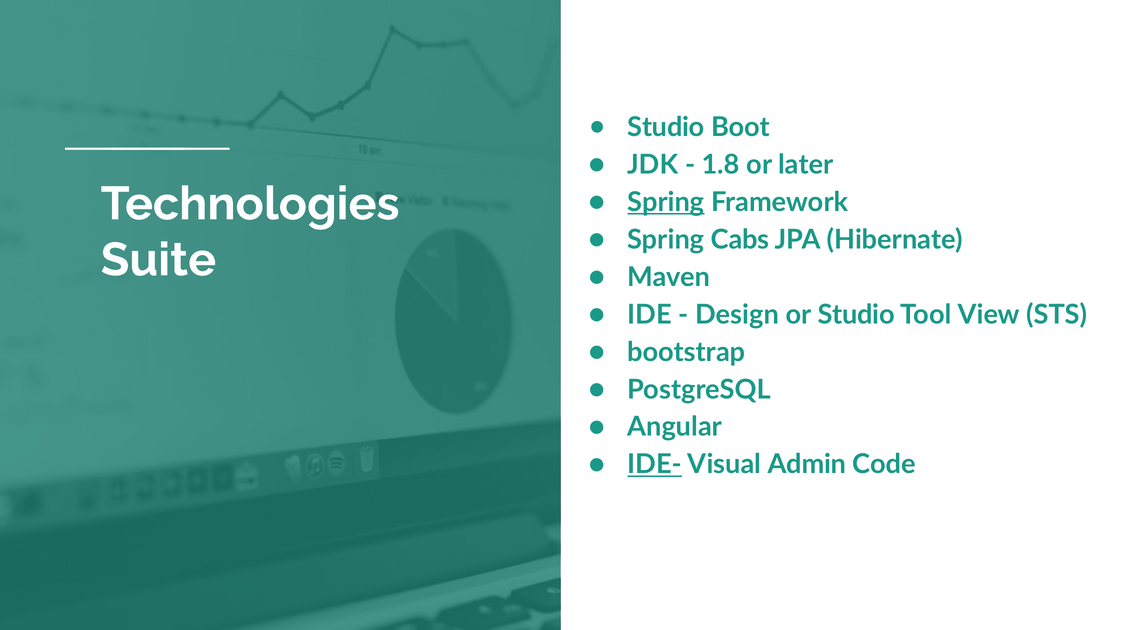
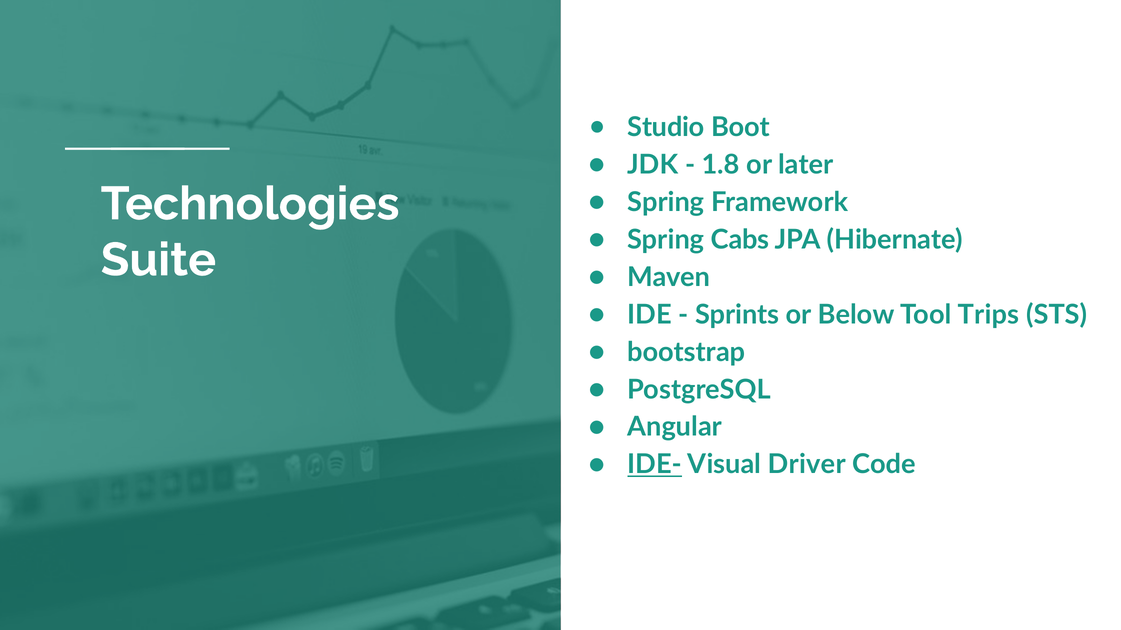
Spring underline: present -> none (666, 202)
Design: Design -> Sprints (737, 315)
or Studio: Studio -> Below (856, 315)
View: View -> Trips (989, 315)
Admin: Admin -> Driver (807, 465)
